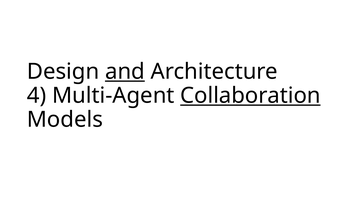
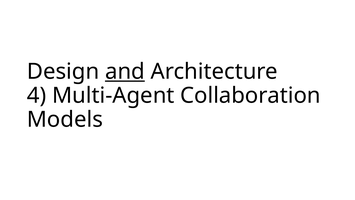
Collaboration underline: present -> none (250, 95)
